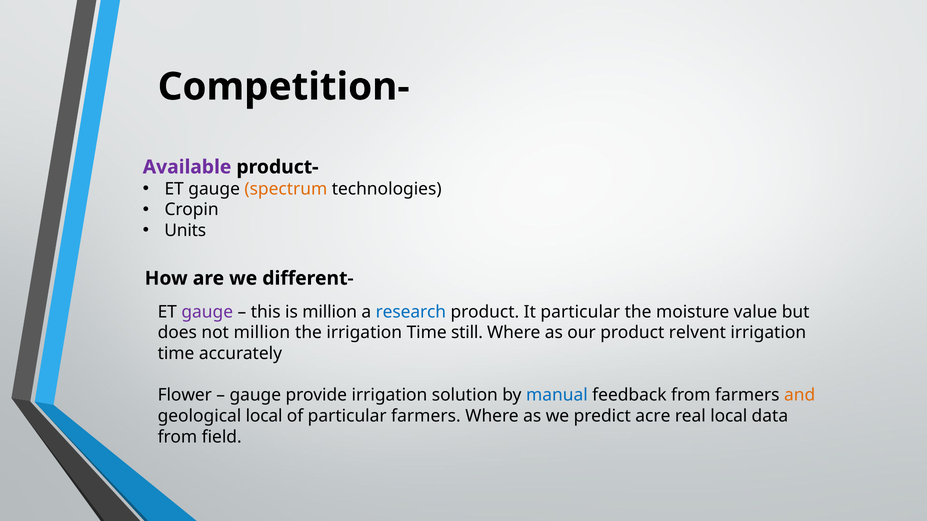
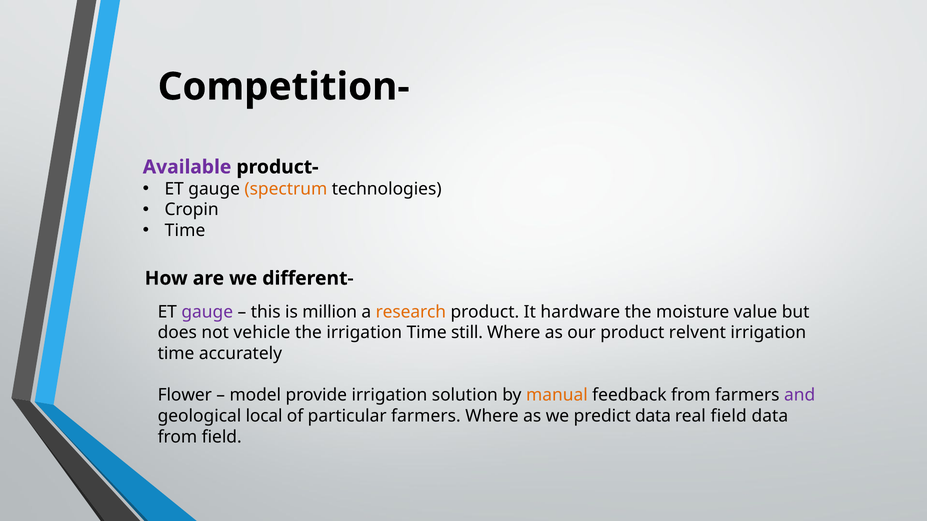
Units: Units -> Time (185, 231)
research colour: blue -> orange (411, 312)
It particular: particular -> hardware (580, 312)
not million: million -> vehicle (262, 333)
gauge: gauge -> model (255, 396)
manual colour: blue -> orange (557, 396)
and colour: orange -> purple (800, 396)
predict acre: acre -> data (653, 416)
real local: local -> field (729, 416)
